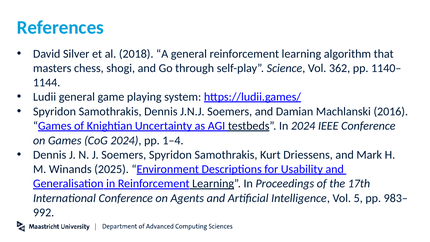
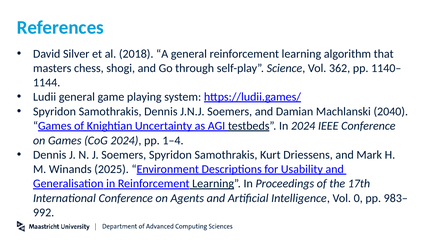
2016: 2016 -> 2040 (391, 111)
5: 5 -> 0 (358, 198)
